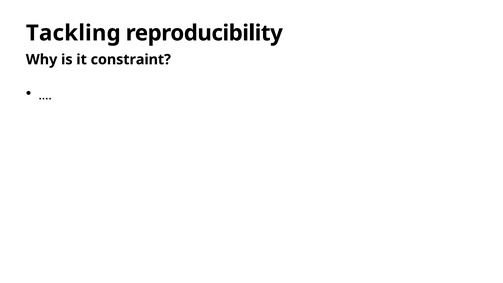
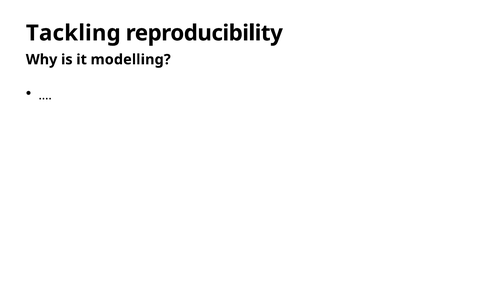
constraint: constraint -> modelling (131, 60)
